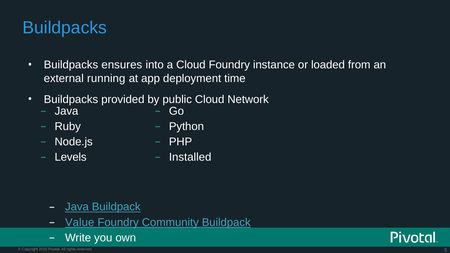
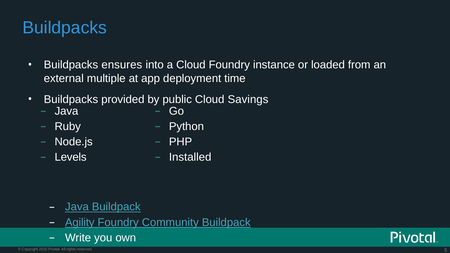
running: running -> multiple (106, 78)
Network: Network -> Savings (248, 99)
Value: Value -> Agility (80, 222)
